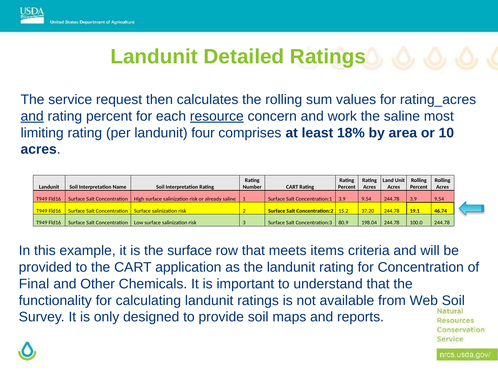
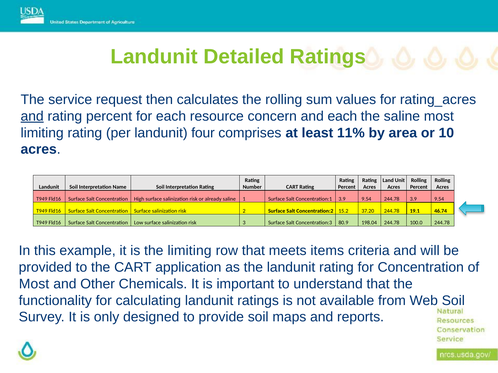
resource underline: present -> none (217, 116)
and work: work -> each (342, 116)
18%: 18% -> 11% (351, 133)
the surface: surface -> limiting (190, 251)
Final: Final -> Most (34, 284)
